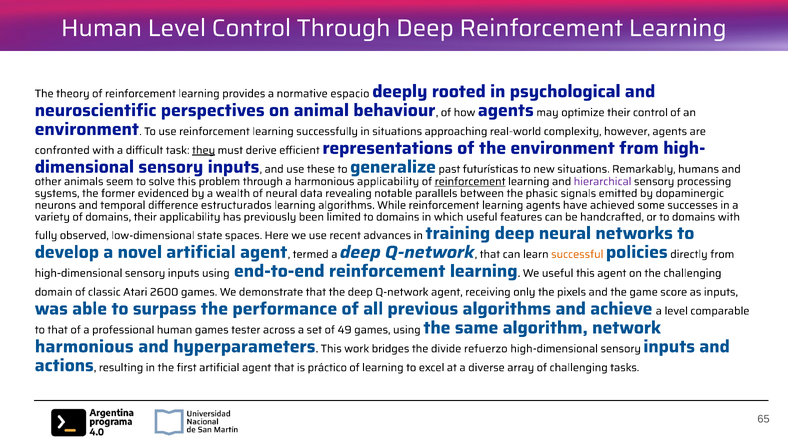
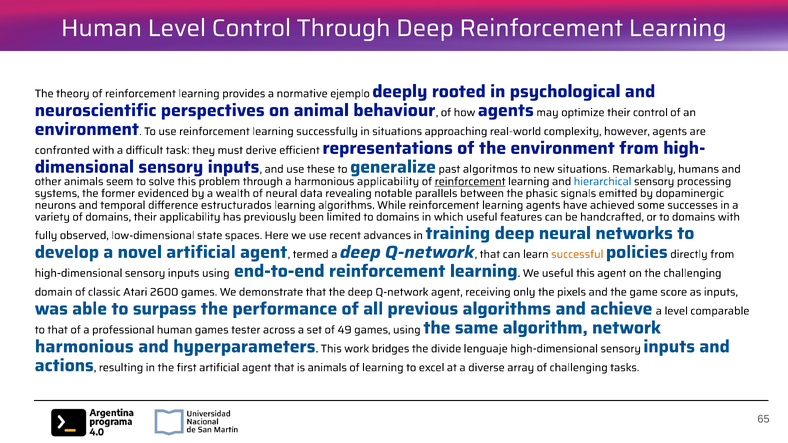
espacio: espacio -> ejemplo (350, 94)
they underline: present -> none (204, 150)
futurísticas: futurísticas -> algoritmos (490, 169)
hierarchical colour: purple -> blue (603, 182)
refuerzo: refuerzo -> lenguaje (486, 349)
is práctico: práctico -> animals (327, 368)
